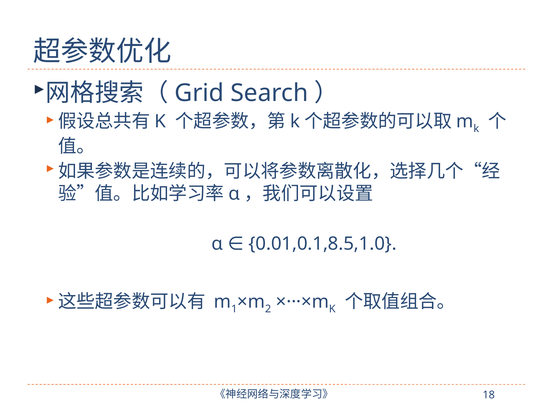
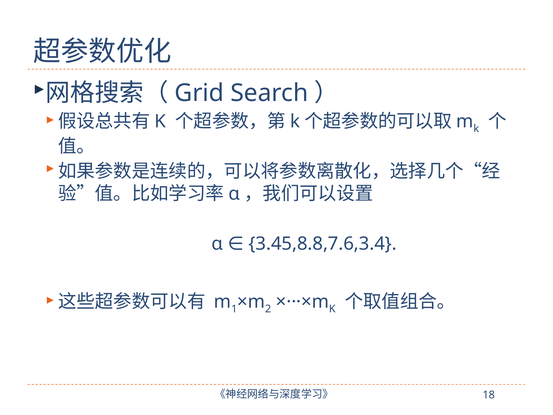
0.01,0.1,8.5,1.0: 0.01,0.1,8.5,1.0 -> 3.45,8.8,7.6,3.4 (323, 244)
